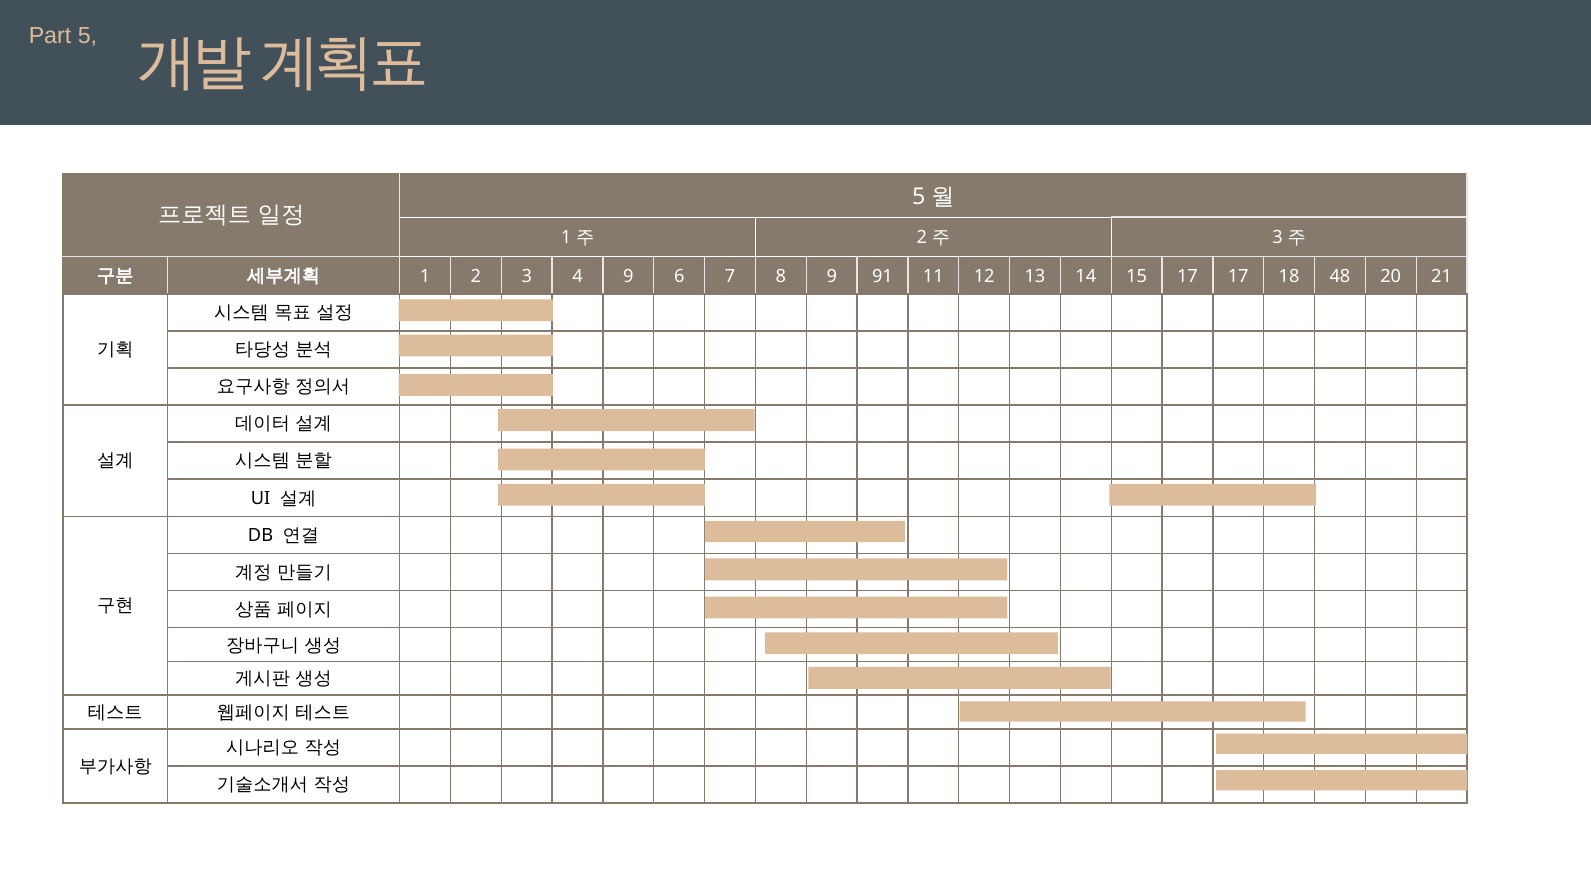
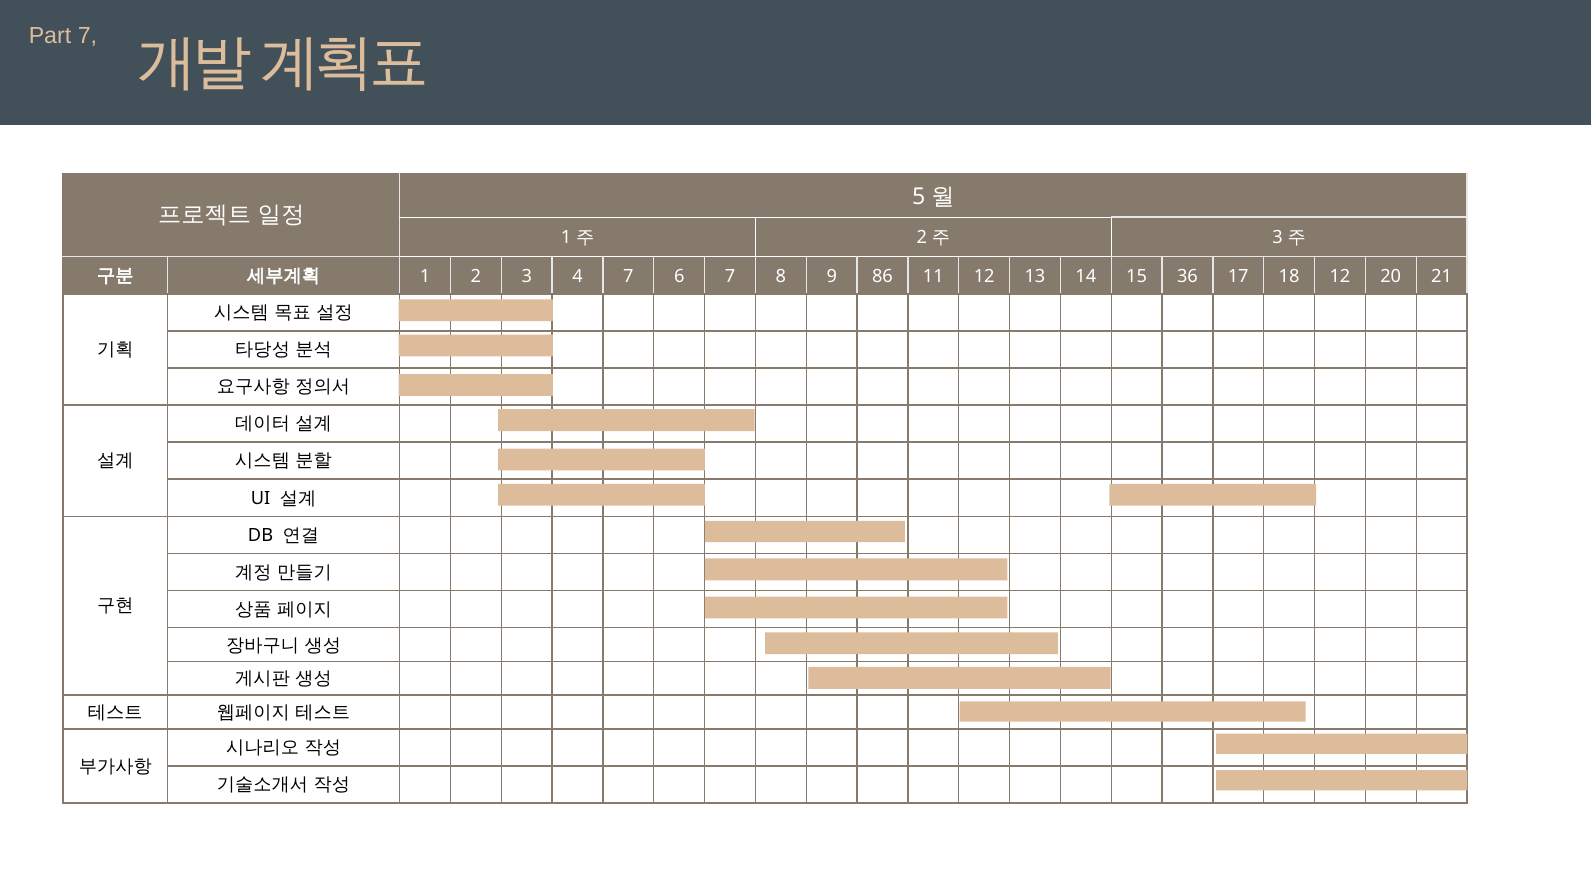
Part 5: 5 -> 7 (87, 36)
4 9: 9 -> 7 (628, 276)
91: 91 -> 86 (883, 276)
15 17: 17 -> 36 (1187, 276)
18 48: 48 -> 12 (1340, 276)
